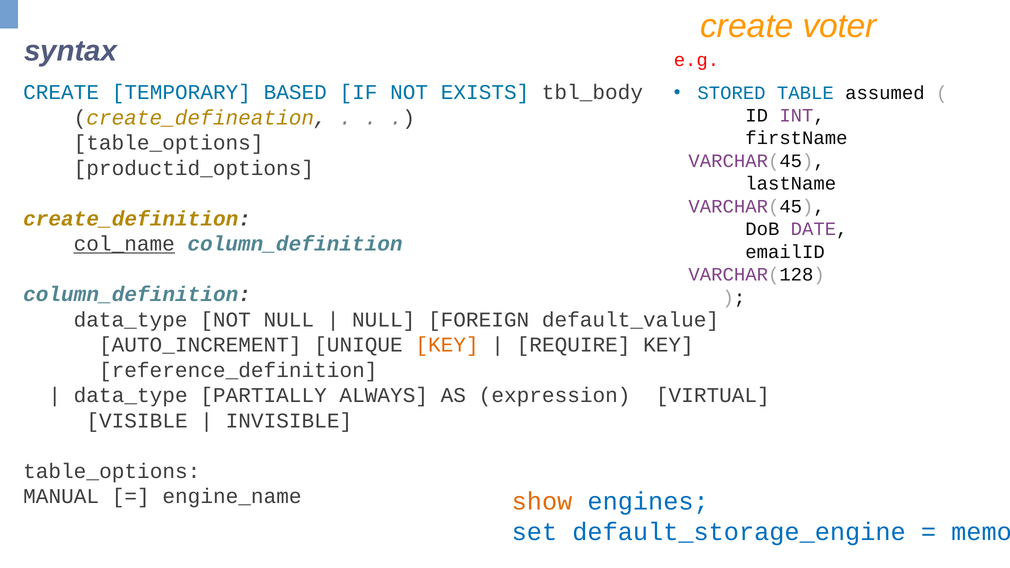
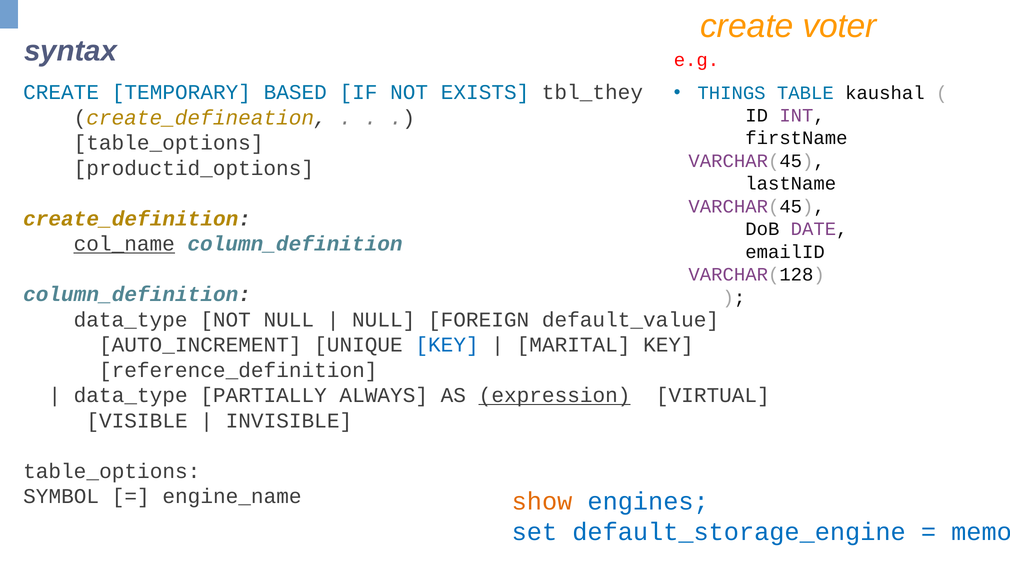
STORED: STORED -> THINGS (732, 93)
assumed: assumed -> kaushal (885, 93)
tbl_body: tbl_body -> tbl_they (592, 92)
KEY colour: orange -> blue (447, 345)
REQUIRE: REQUIRE -> MARITAL (574, 345)
expression underline: none -> present (555, 396)
MANUAL: MANUAL -> SYMBOL (61, 497)
